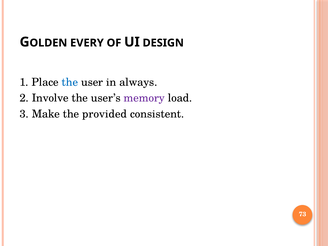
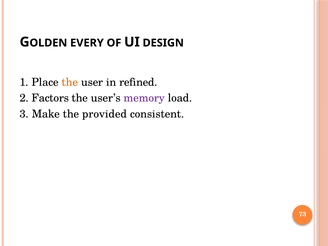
the colour: blue -> orange (70, 82)
always: always -> refined (138, 82)
Involve: Involve -> Factors (50, 98)
